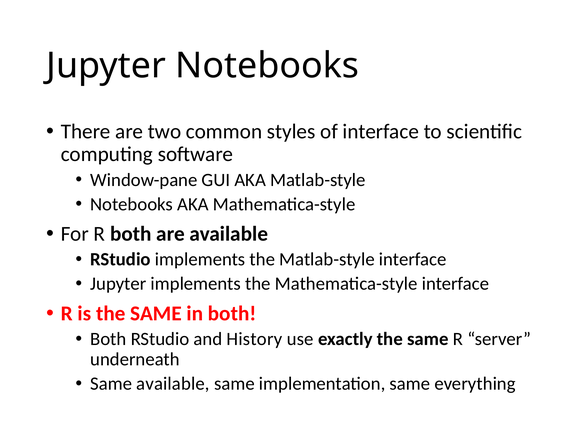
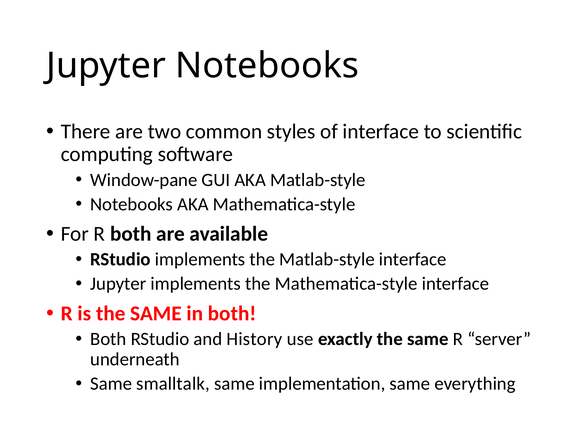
Same available: available -> smalltalk (173, 384)
